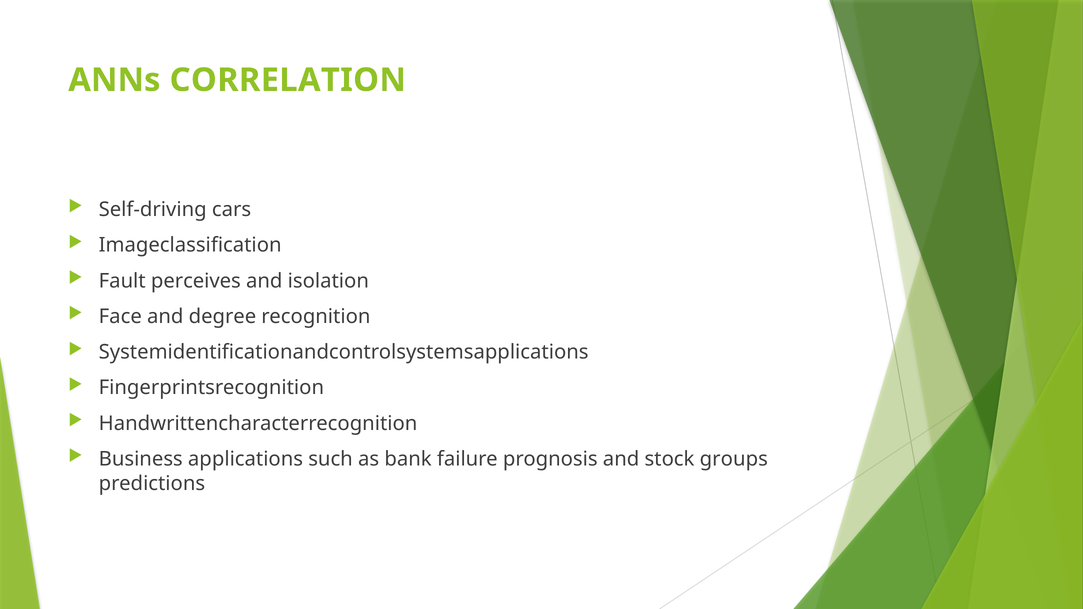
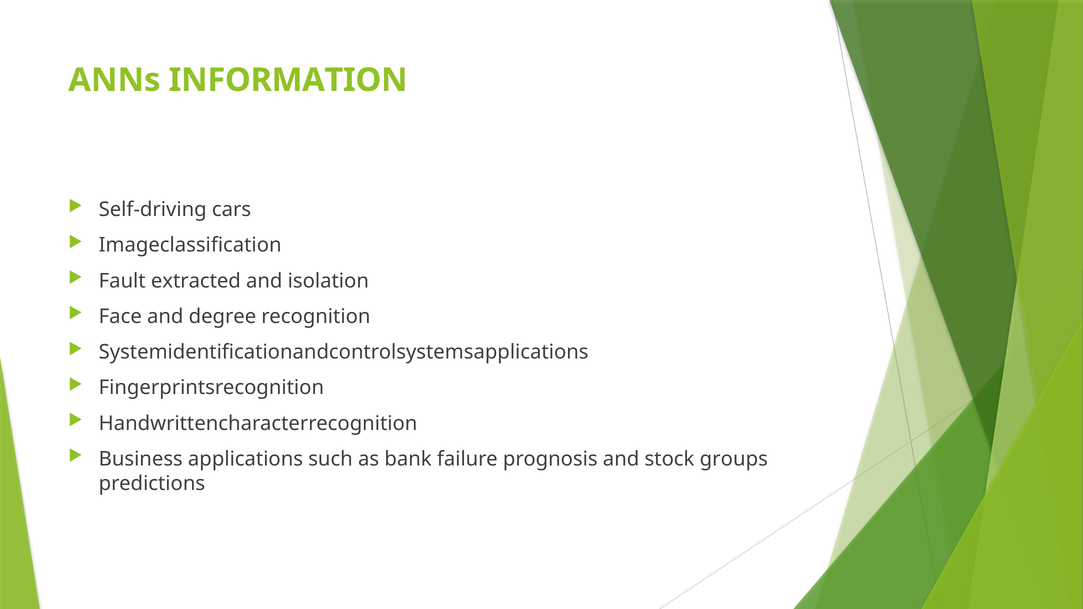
CORRELATION: CORRELATION -> INFORMATION (288, 80)
perceives: perceives -> extracted (196, 281)
